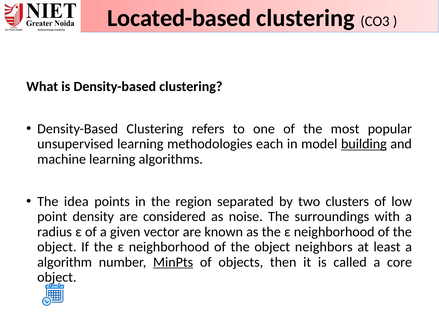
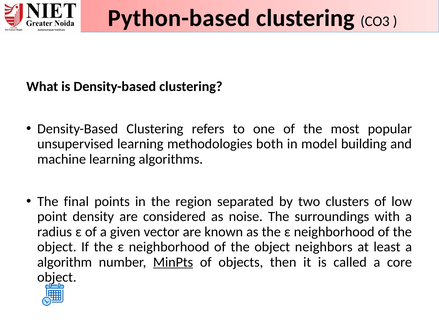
Located-based: Located-based -> Python-based (179, 18)
each: each -> both (270, 144)
building underline: present -> none (364, 144)
idea: idea -> final (76, 202)
